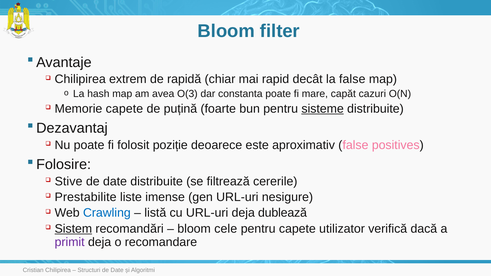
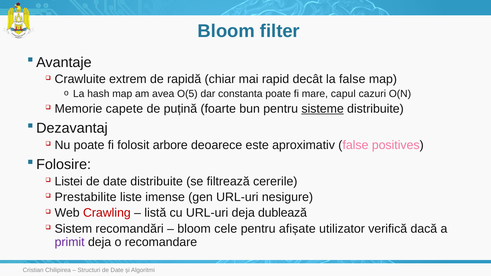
Chilipirea: Chilipirea -> Crawluite (80, 79)
O(3: O(3 -> O(5 (187, 94)
capăt: capăt -> capul (343, 94)
poziție: poziție -> arbore (170, 145)
Stive: Stive -> Listei (69, 181)
Crawling colour: blue -> red (107, 213)
Sistem underline: present -> none (73, 229)
pentru capete: capete -> afișate (297, 229)
